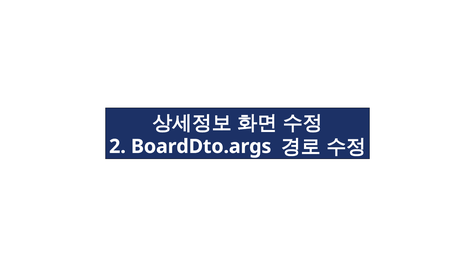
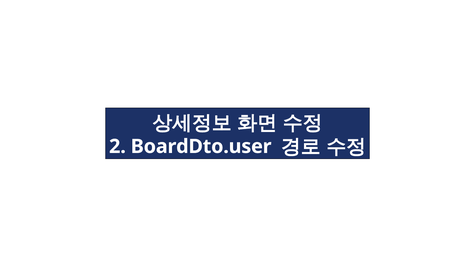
BoardDto.args: BoardDto.args -> BoardDto.user (201, 147)
